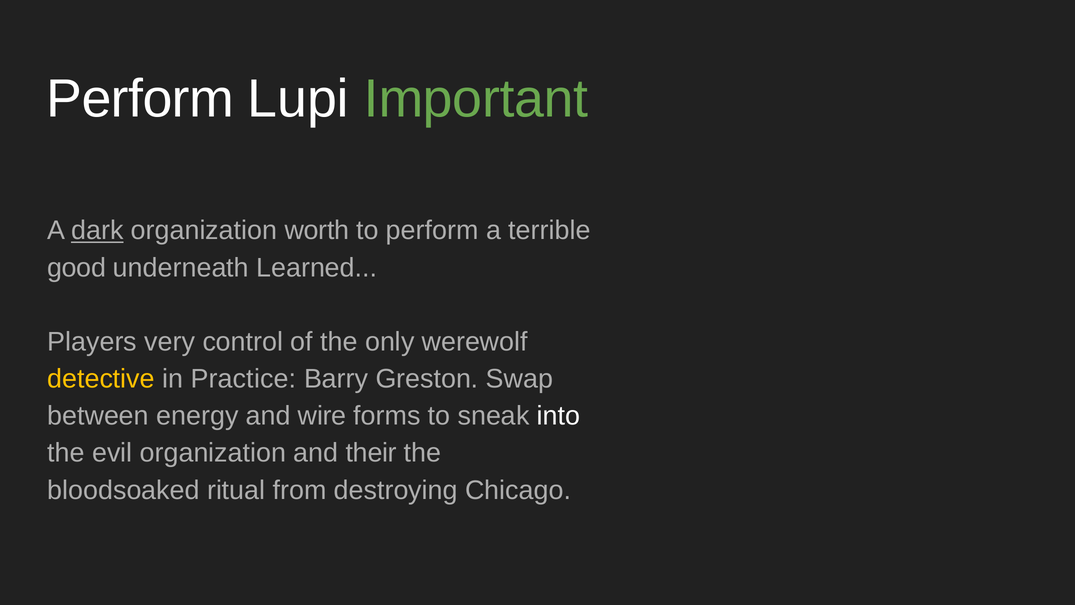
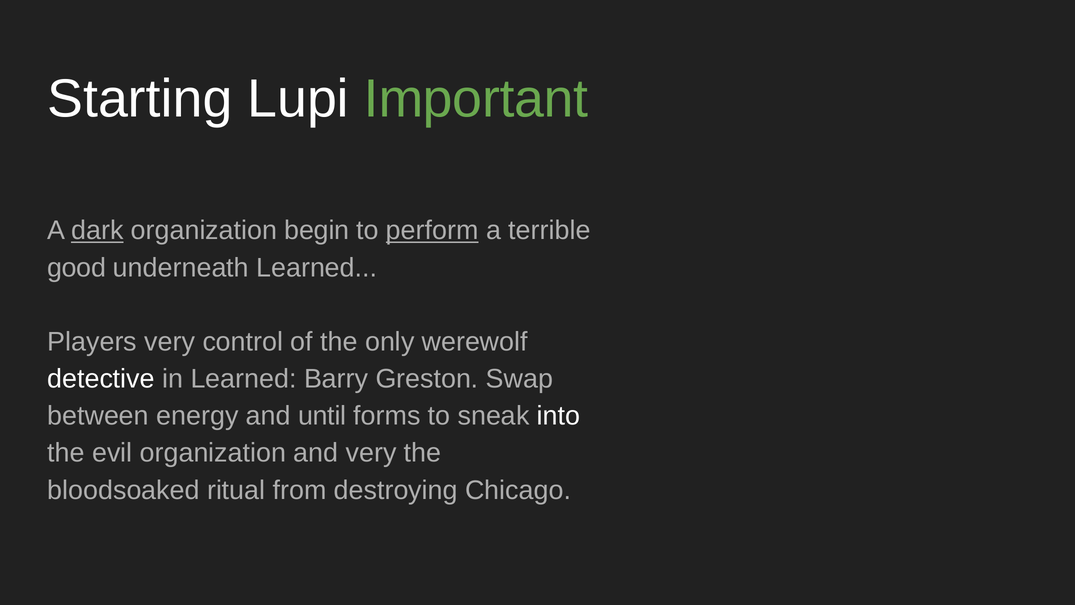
Perform: Perform -> Starting (140, 99)
worth: worth -> begin (317, 230)
perform underline: none -> present (432, 230)
detective colour: yellow -> white (101, 379)
in Practice: Practice -> Learned (244, 379)
wire: wire -> until (322, 416)
and their: their -> very (371, 453)
